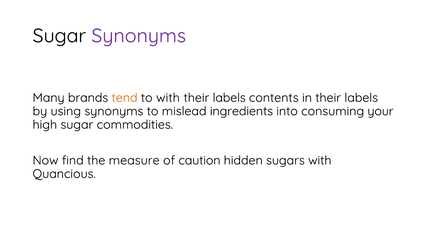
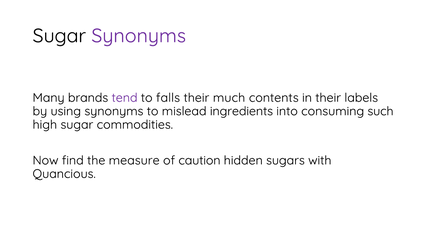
tend colour: orange -> purple (125, 98)
to with: with -> falls (168, 98)
labels: labels -> much (229, 98)
your: your -> such (380, 111)
